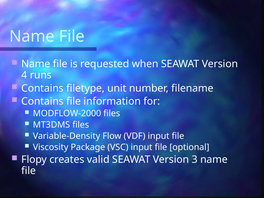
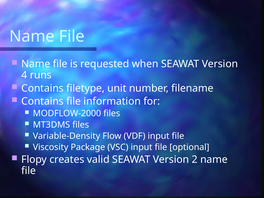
3: 3 -> 2 (195, 160)
